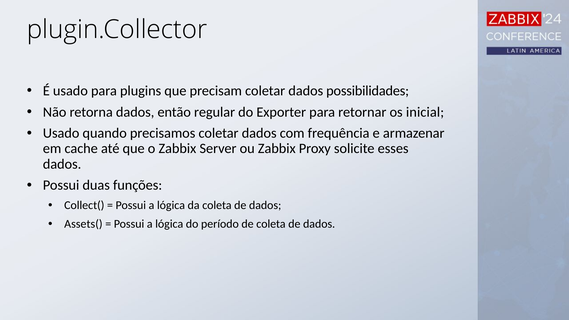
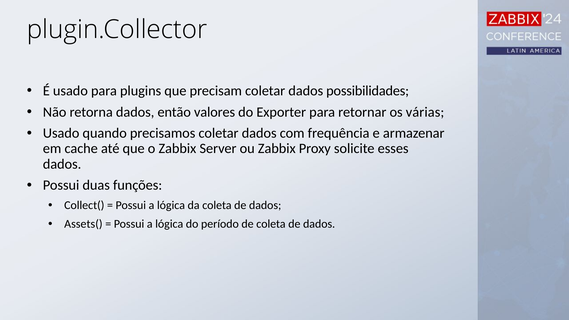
regular: regular -> valores (215, 112)
inicial: inicial -> várias (425, 112)
